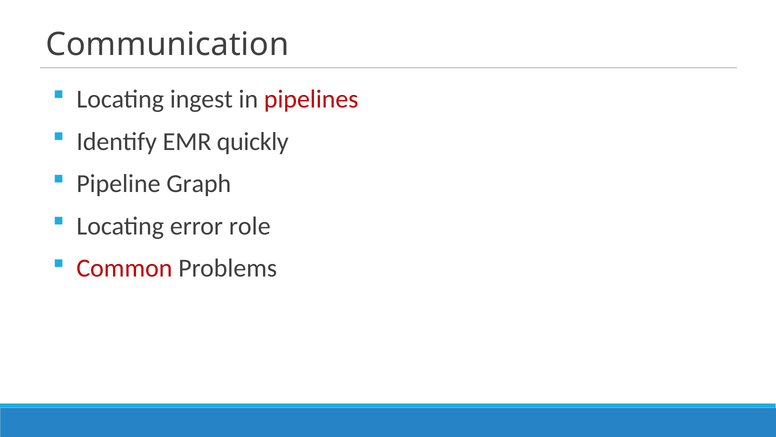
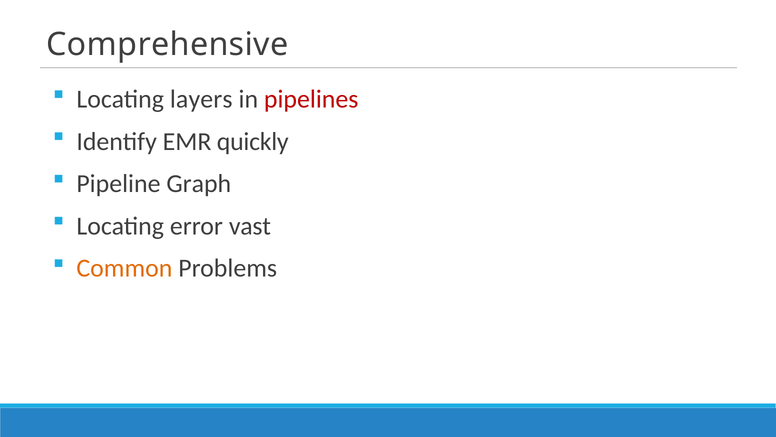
Communication: Communication -> Comprehensive (167, 45)
ingest: ingest -> layers (201, 99)
role: role -> vast (250, 226)
Common colour: red -> orange (124, 268)
